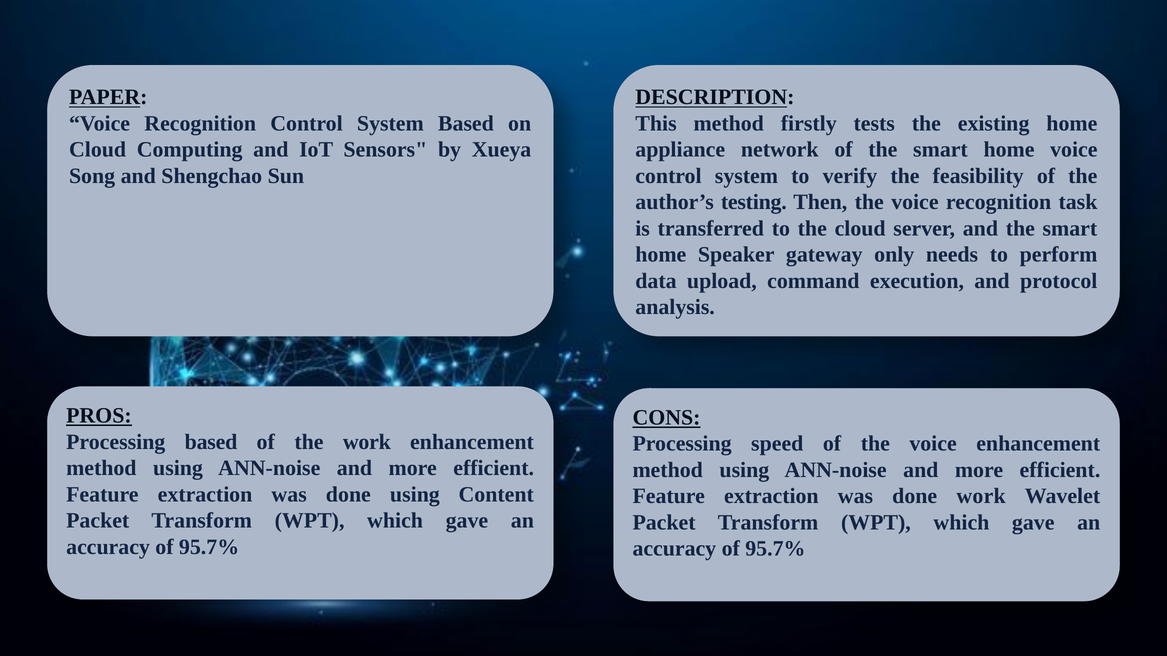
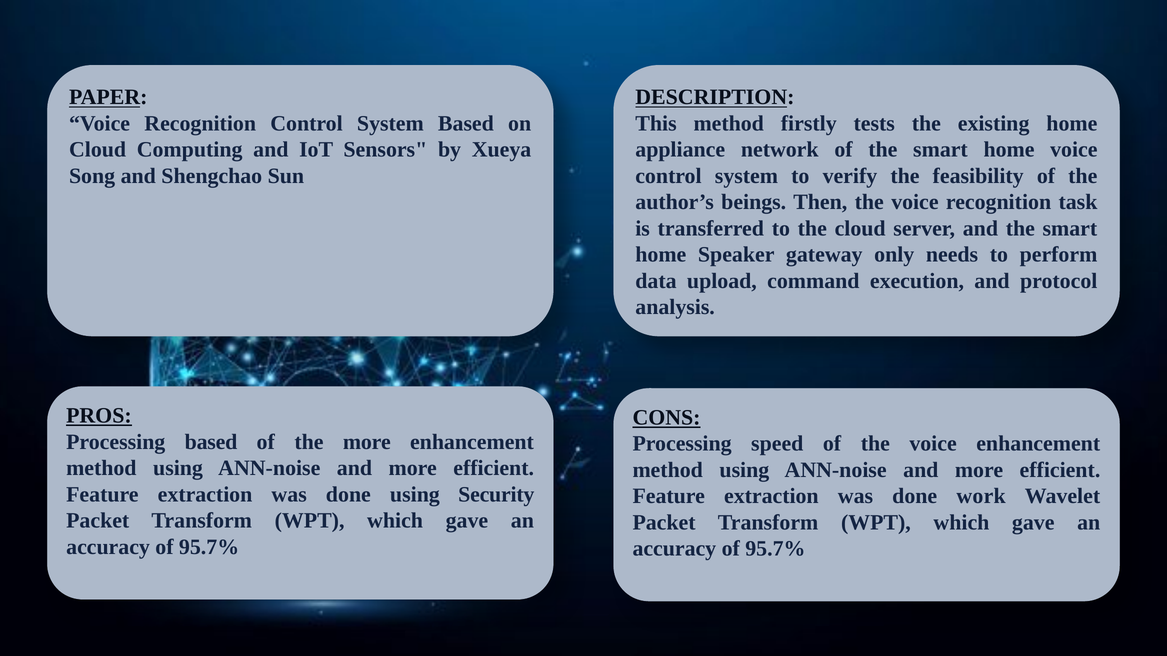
testing: testing -> beings (754, 202)
the work: work -> more (367, 442)
Content: Content -> Security (496, 495)
